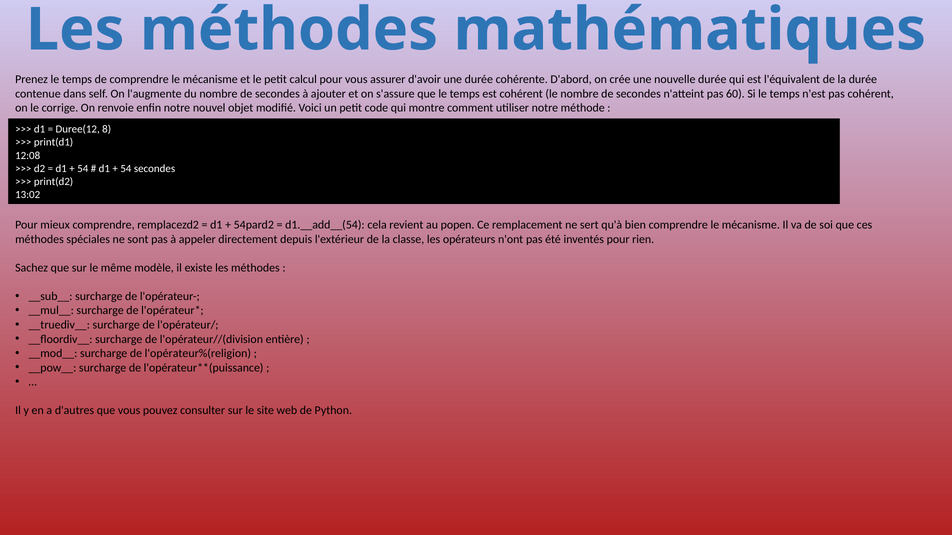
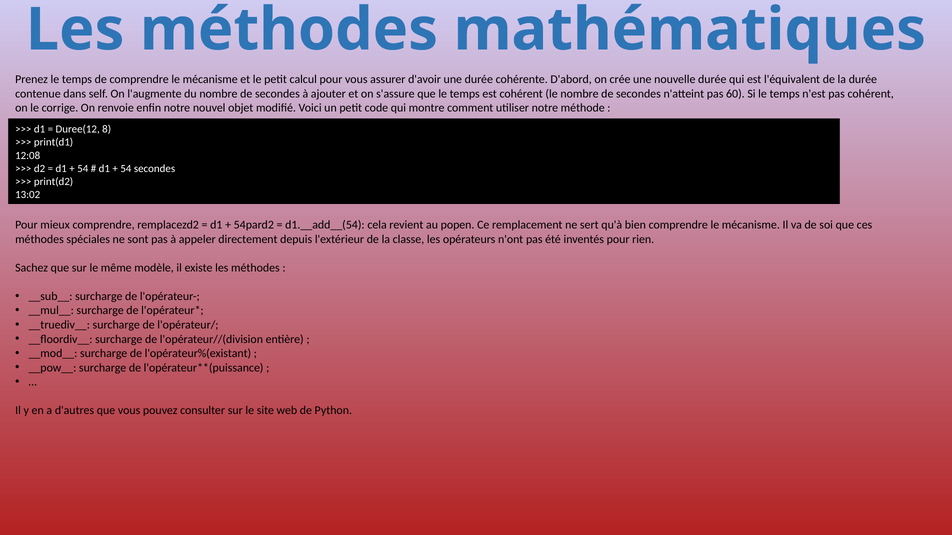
l'opérateur%(religion: l'opérateur%(religion -> l'opérateur%(existant (198, 354)
